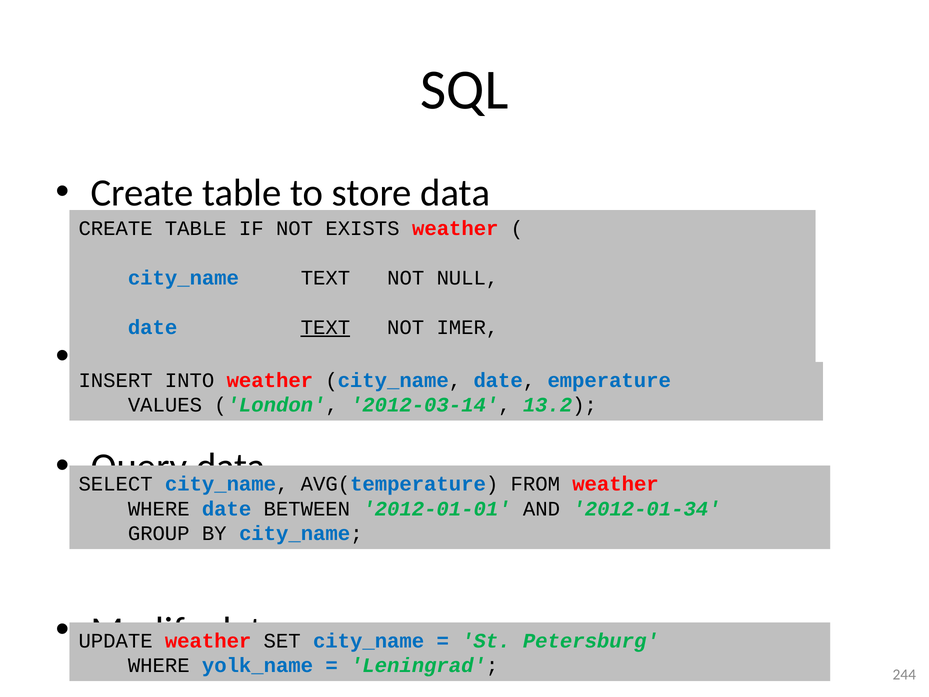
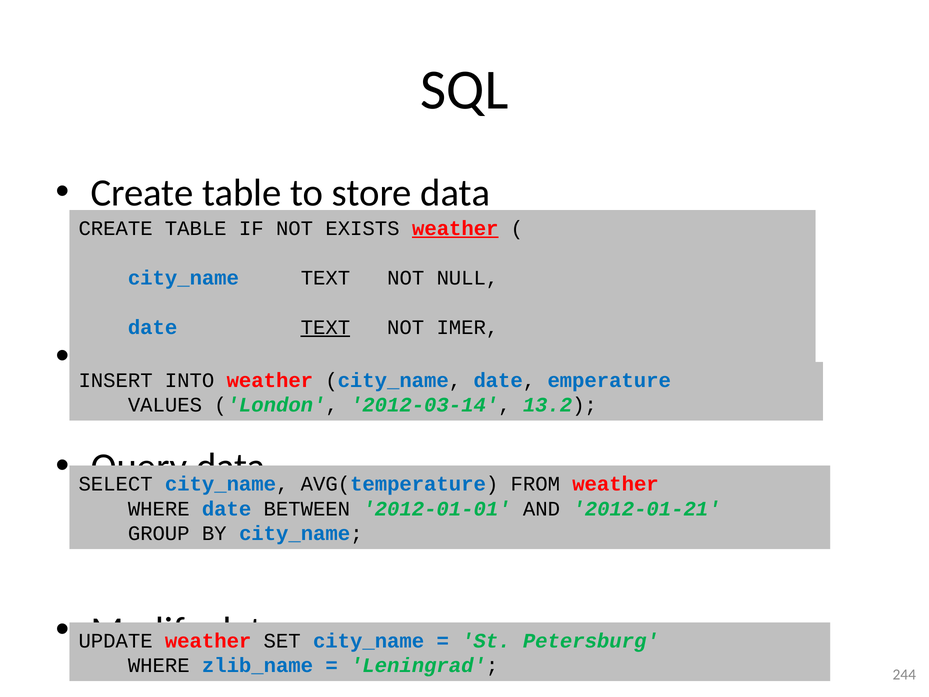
weather underline: none -> present (455, 228)
2012-01-34: 2012-01-34 -> 2012-01-21 (647, 509)
yolk_name: yolk_name -> zlib_name (258, 665)
